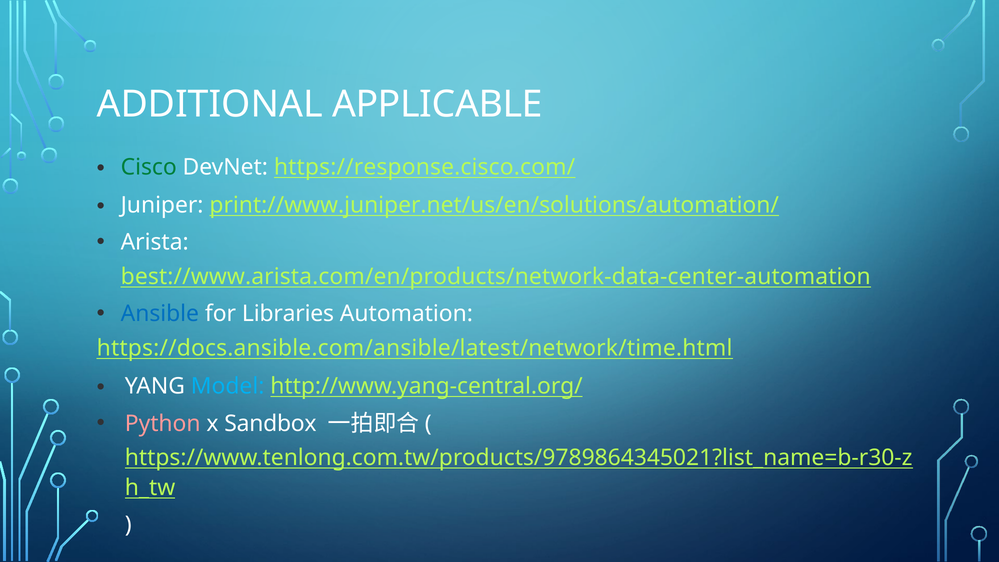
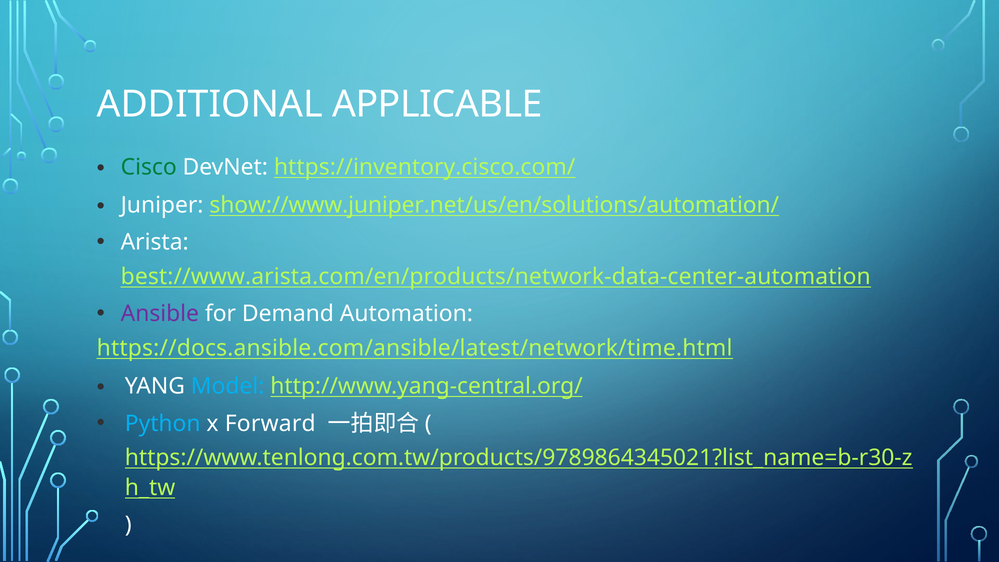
https://response.cisco.com/: https://response.cisco.com/ -> https://inventory.cisco.com/ (425, 167)
print://www.juniper.net/us/en/solutions/automation/: print://www.juniper.net/us/en/solutions/automation/ -> show://www.juniper.net/us/en/solutions/automation/ (494, 205)
Ansible colour: blue -> purple (160, 314)
Libraries: Libraries -> Demand (288, 314)
Python colour: pink -> light blue (163, 423)
Sandbox: Sandbox -> Forward (270, 423)
